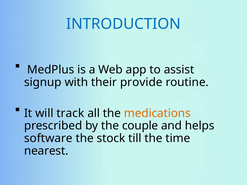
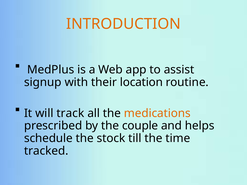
INTRODUCTION colour: blue -> orange (123, 24)
provide: provide -> location (141, 82)
software: software -> schedule (48, 139)
nearest: nearest -> tracked (46, 151)
